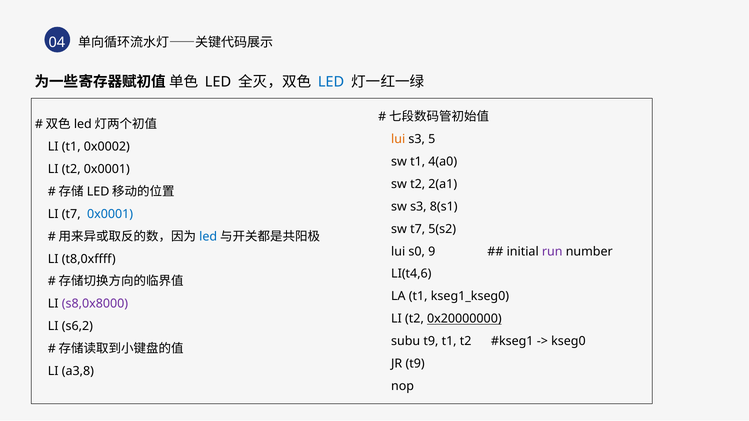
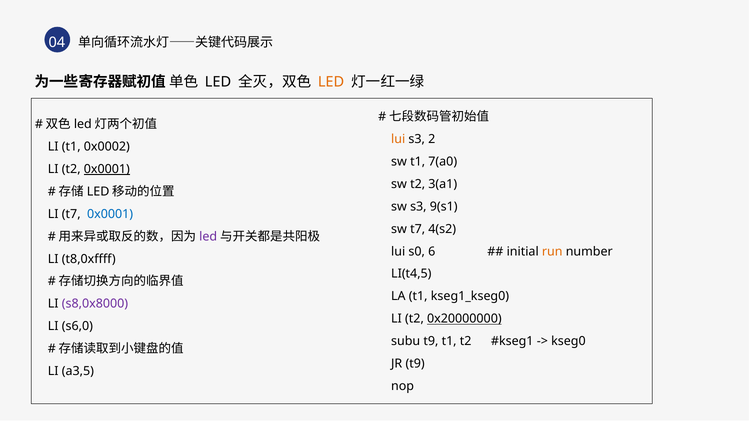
LED colour: blue -> orange (331, 82)
5: 5 -> 2 (432, 139)
4(a0: 4(a0 -> 7(a0 (443, 162)
0x0001 underline: none -> present (107, 169)
2(a1: 2(a1 -> 3(a1 (443, 184)
8(s1: 8(s1 -> 9(s1 (444, 207)
5(s2: 5(s2 -> 4(s2 (442, 229)
led colour: blue -> purple (208, 237)
9: 9 -> 6 (432, 252)
run colour: purple -> orange (552, 252)
LI(t4,6: LI(t4,6 -> LI(t4,5 (411, 274)
s6,2: s6,2 -> s6,0 (77, 327)
a3,8: a3,8 -> a3,5 (78, 371)
